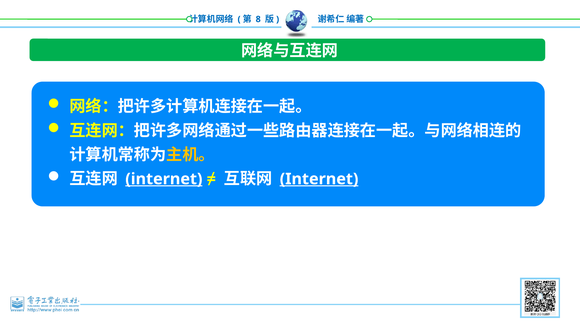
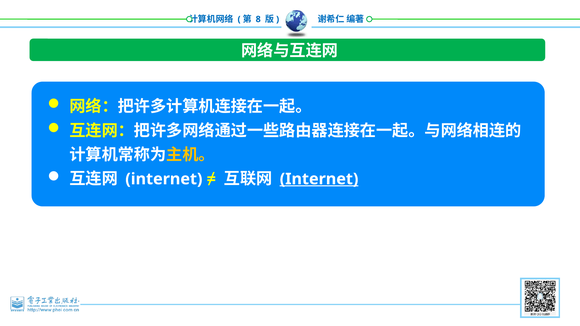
internet underline: present -> none (164, 179)
